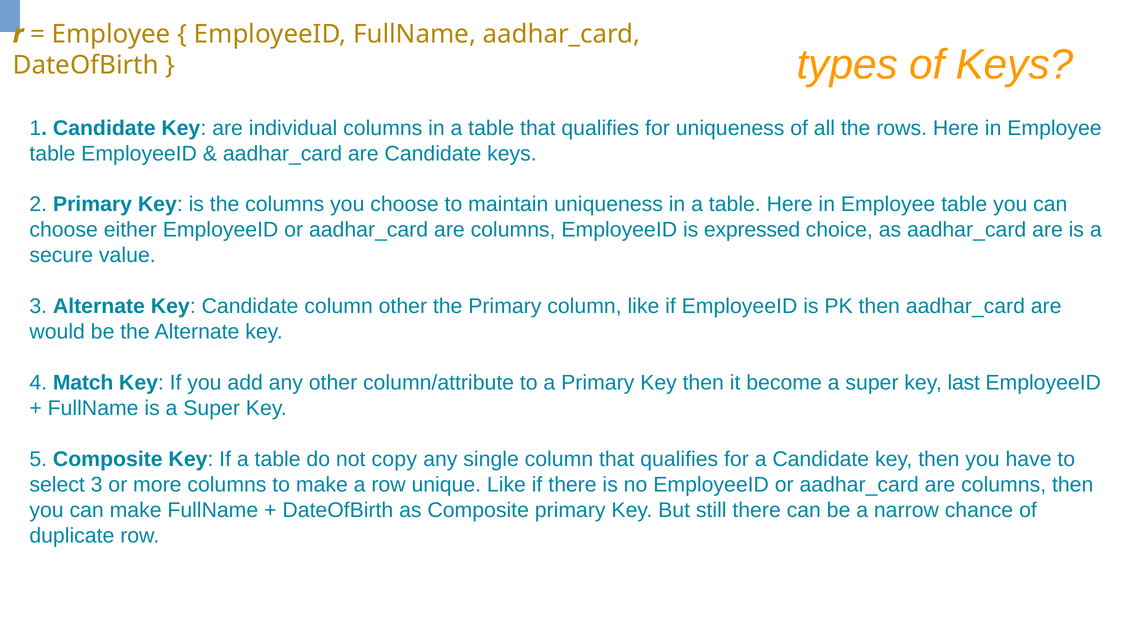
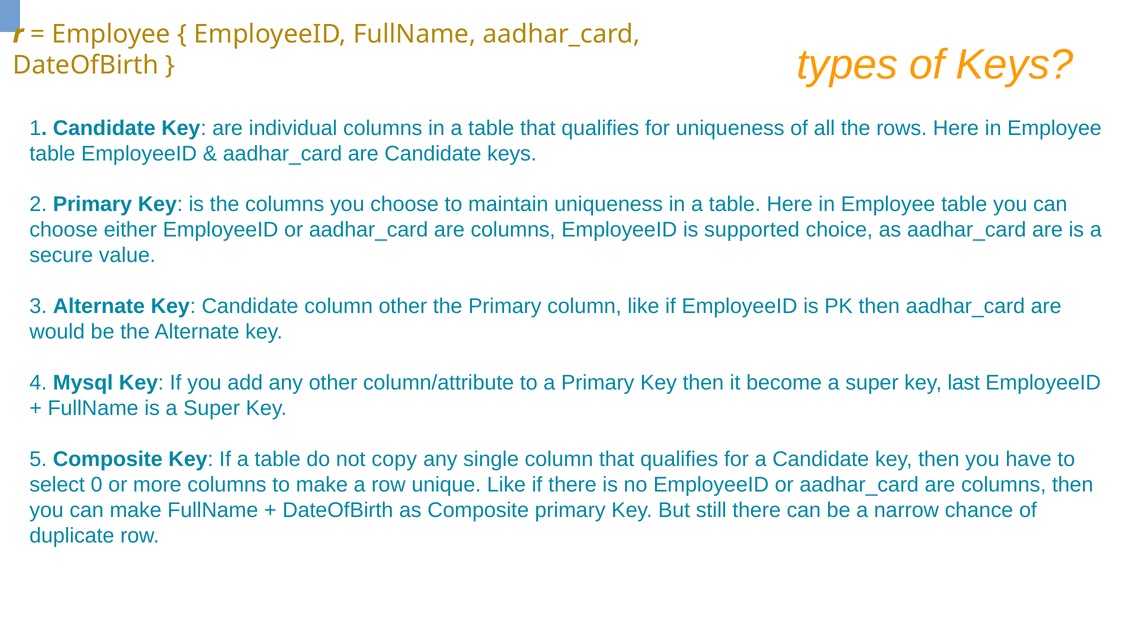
expressed: expressed -> supported (752, 230)
Match: Match -> Mysql (83, 383)
select 3: 3 -> 0 (97, 485)
